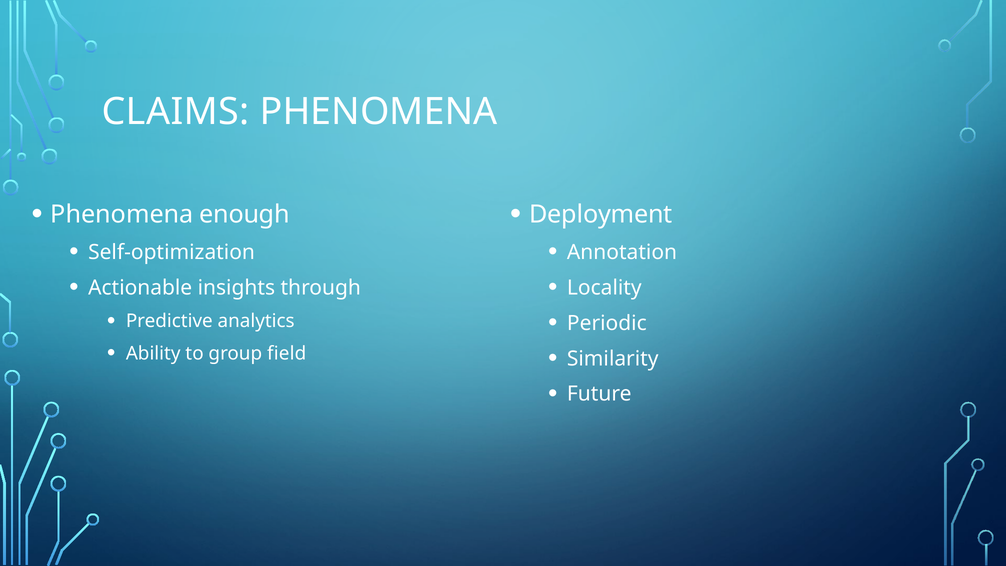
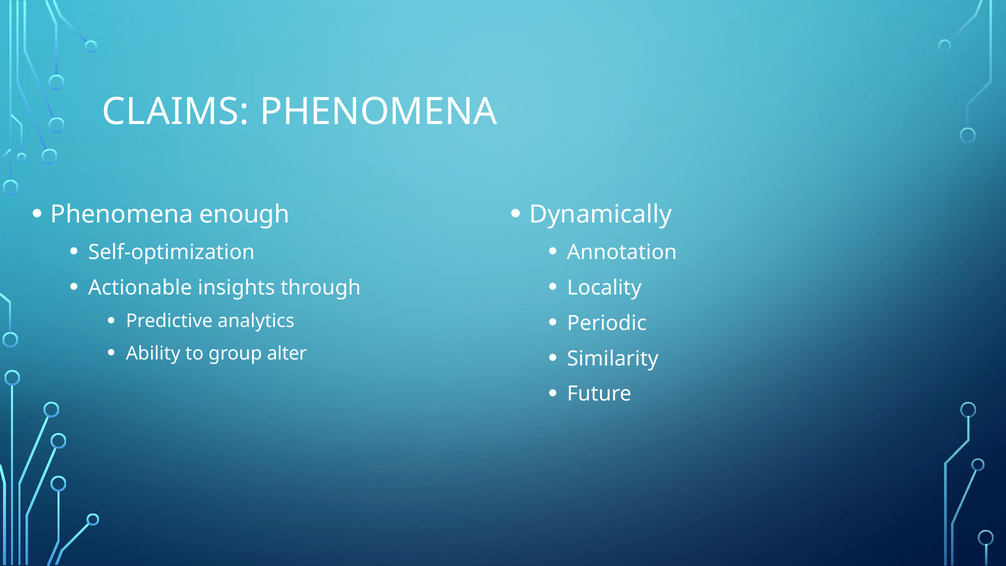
Deployment: Deployment -> Dynamically (601, 215)
field: field -> alter (287, 353)
